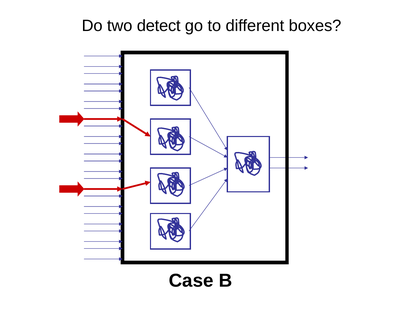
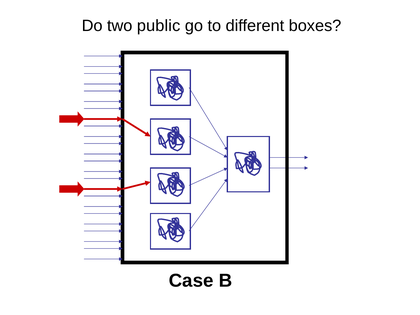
detect: detect -> public (159, 26)
